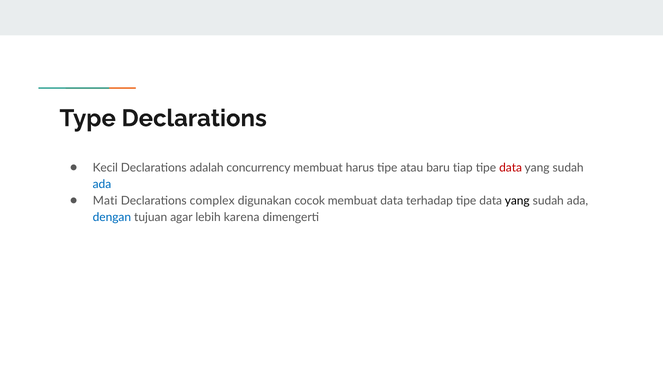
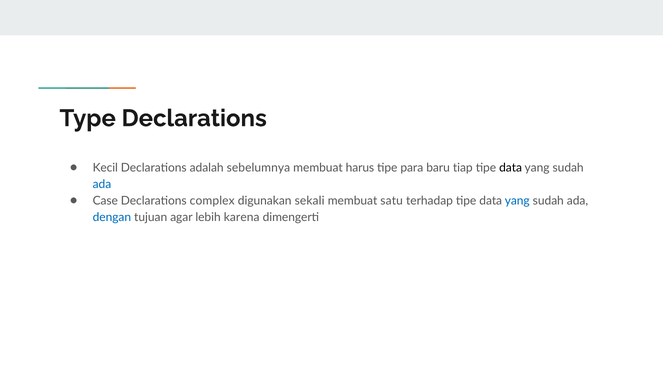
concurrency: concurrency -> sebelumnya (258, 168)
atau: atau -> para (412, 168)
data colour: red -> black (511, 168)
Mati: Mati -> Case (105, 201)
cocok: cocok -> sekali (310, 201)
membuat data: data -> satu (392, 201)
yang colour: black -> blue (517, 201)
